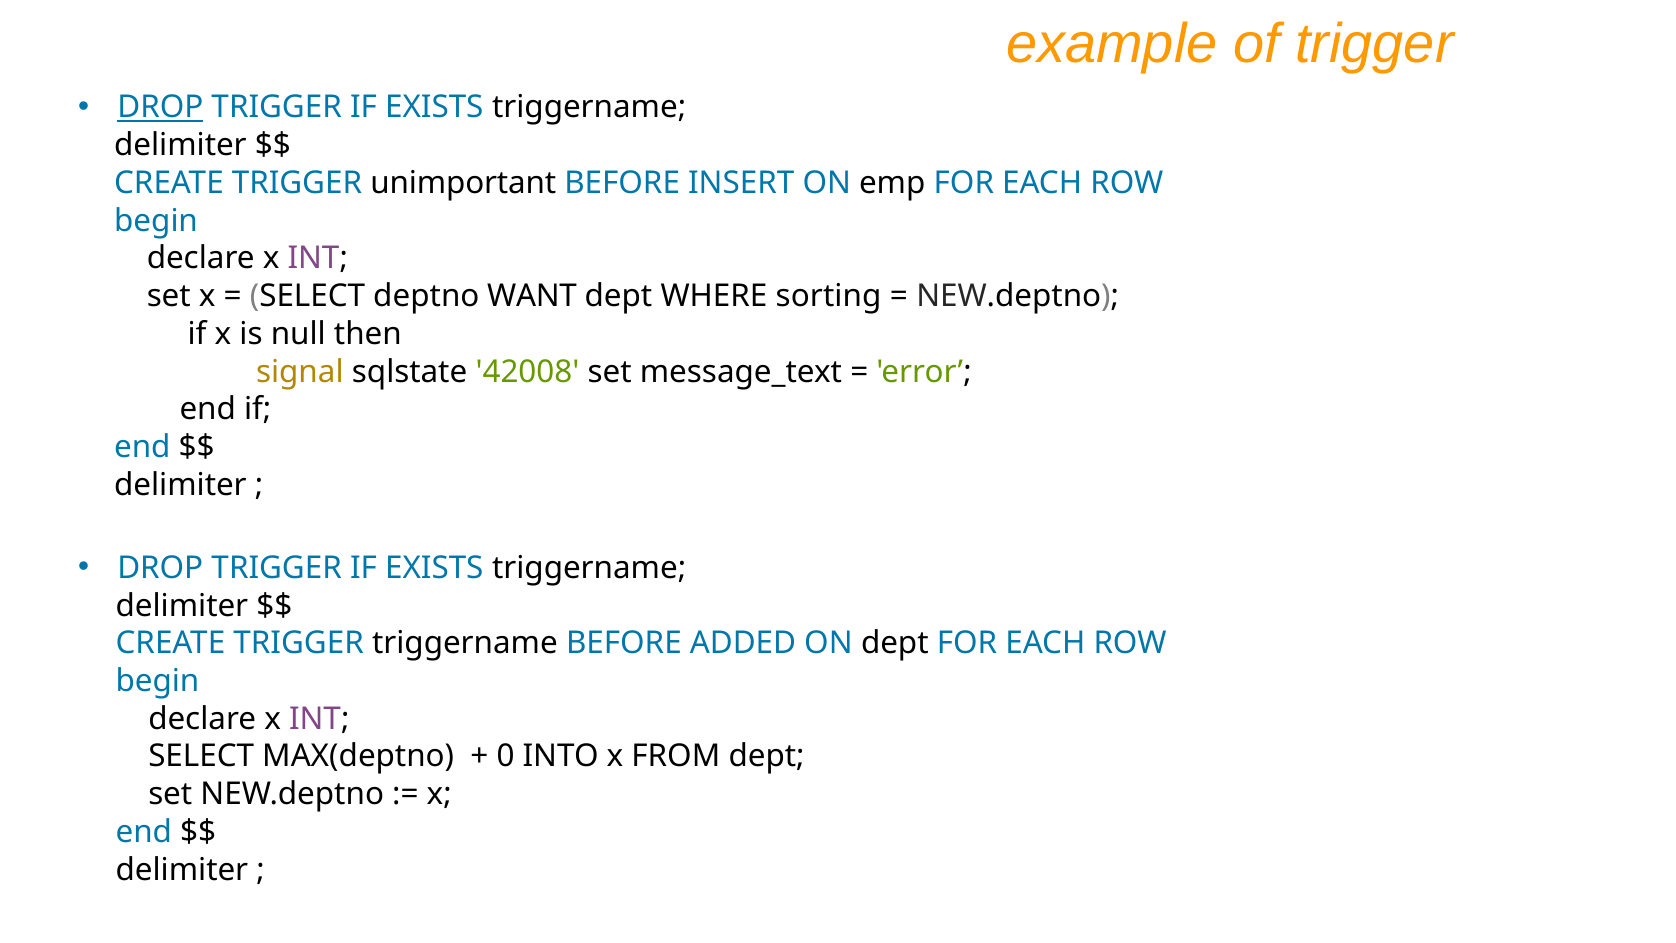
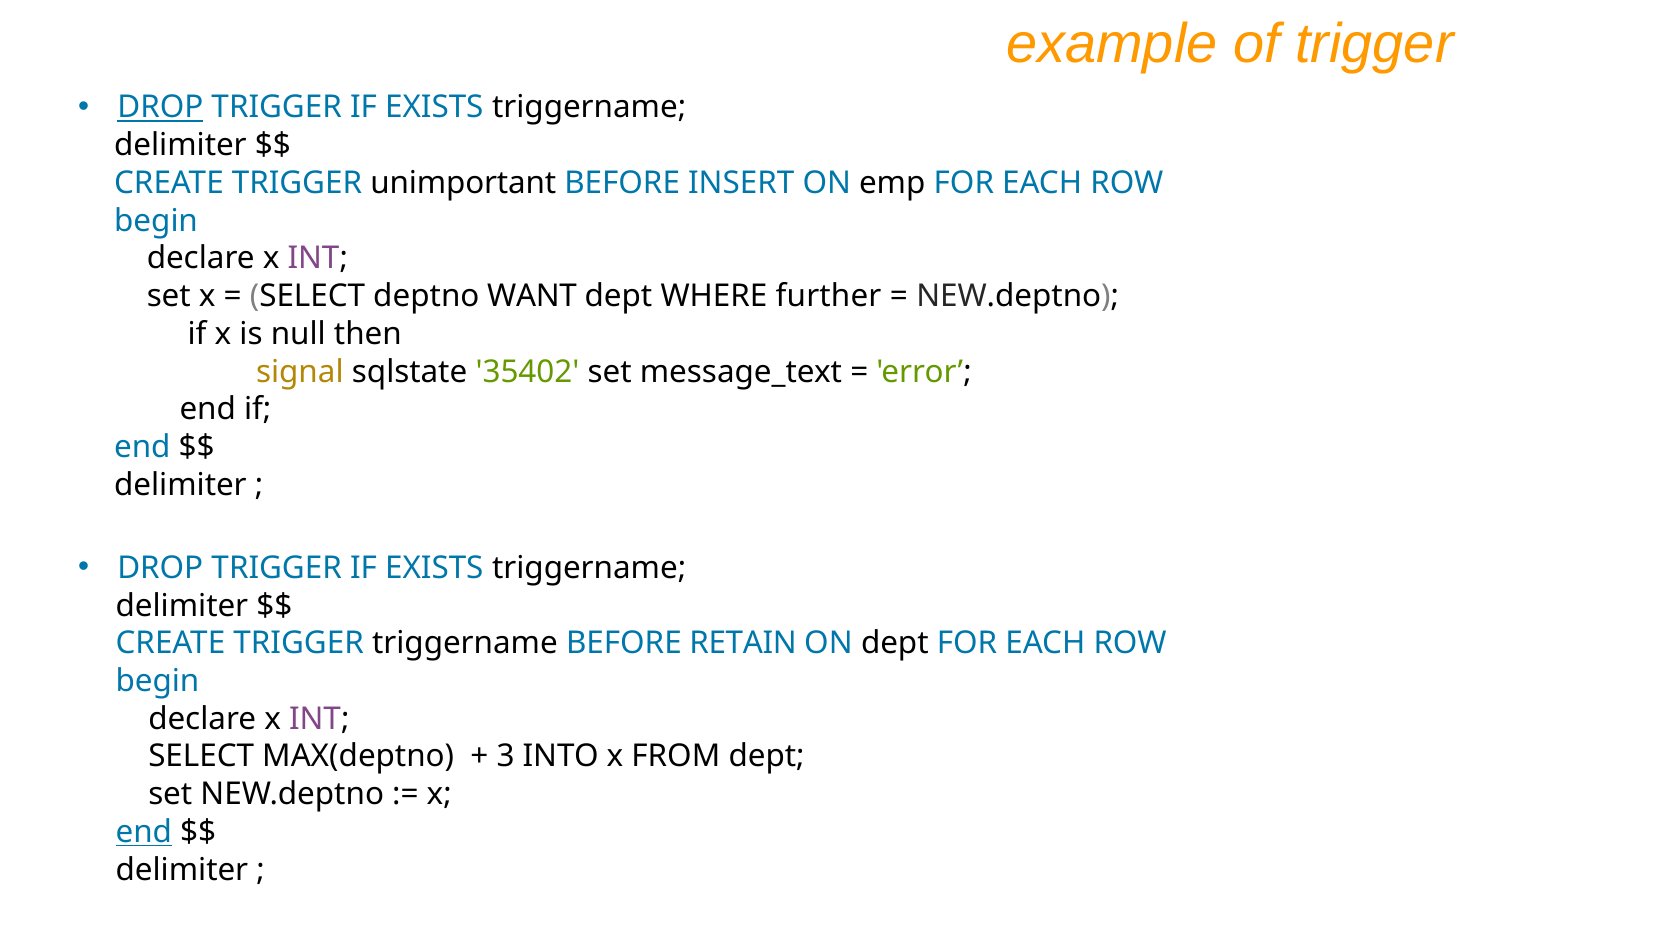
sorting: sorting -> further (829, 296)
42008: 42008 -> 35402 (527, 372)
ADDED: ADDED -> RETAIN (743, 643)
0: 0 -> 3 (506, 756)
end underline: none -> present (144, 832)
